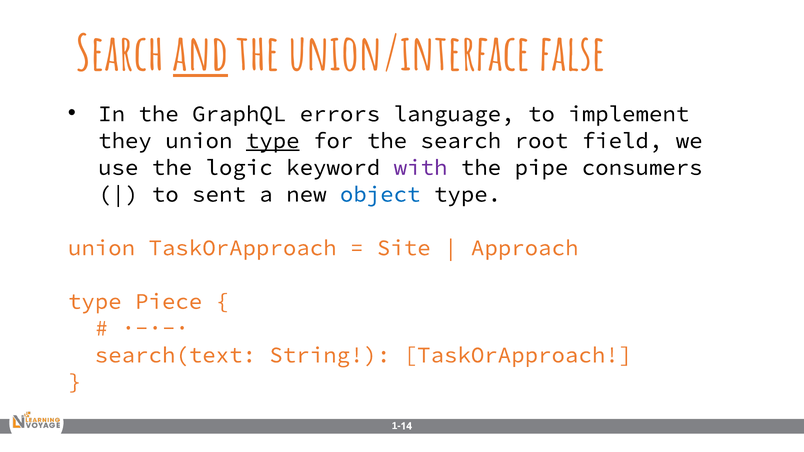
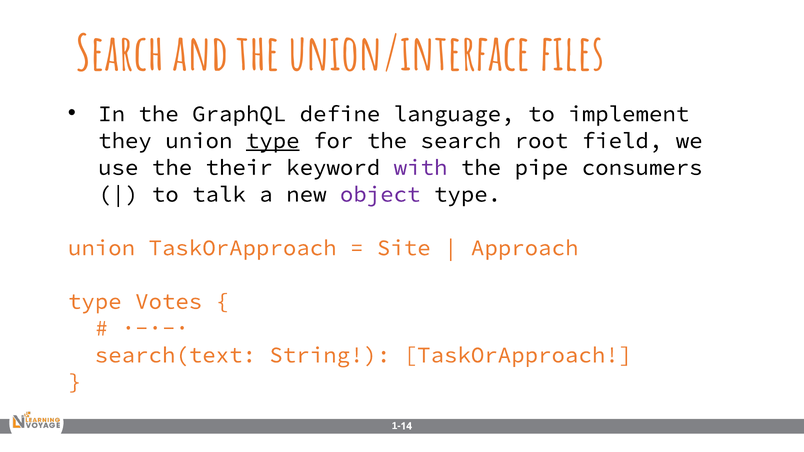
and underline: present -> none (200, 54)
false: false -> files (572, 54)
errors: errors -> define (340, 114)
logic: logic -> their (239, 168)
sent: sent -> talk (219, 194)
object colour: blue -> purple (380, 194)
Piece: Piece -> Votes (169, 302)
